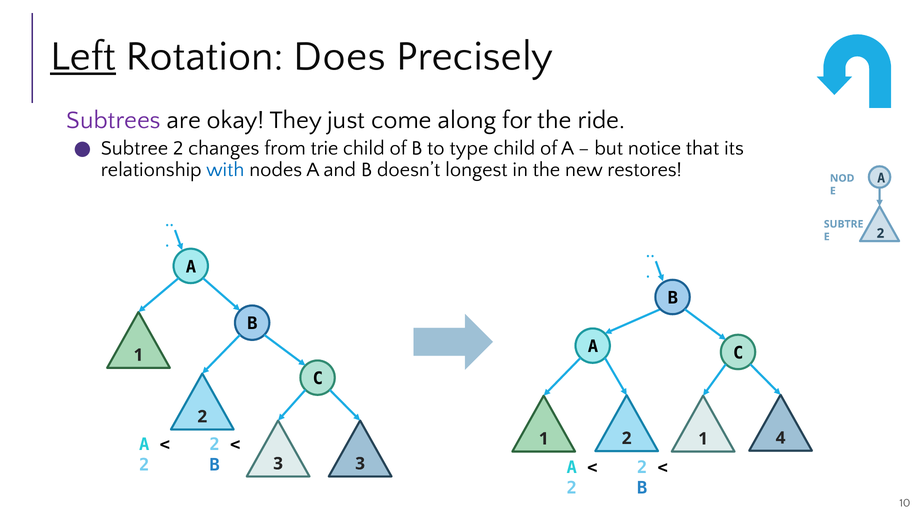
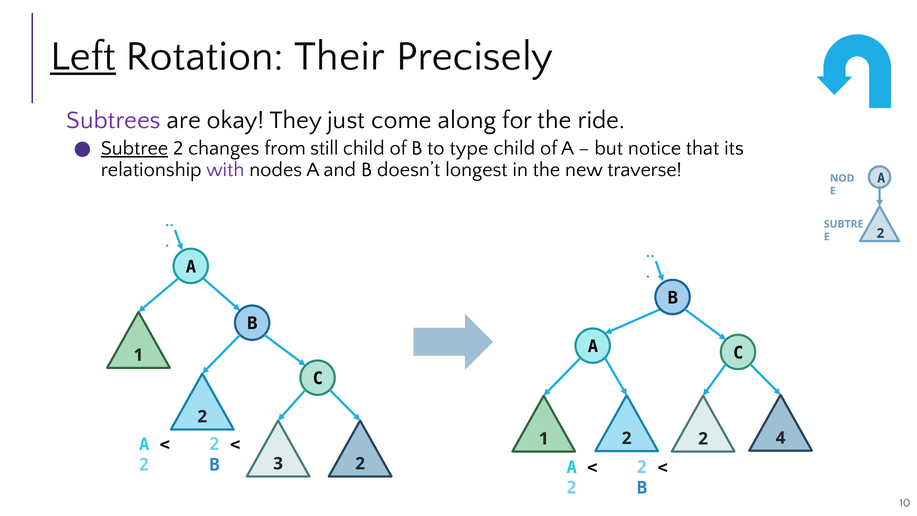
Does: Does -> Their (340, 56)
Subtree underline: none -> present (135, 148)
trie: trie -> still (324, 148)
with colour: blue -> purple (225, 170)
restores: restores -> traverse (645, 170)
1 2 1: 1 -> 2 (703, 439)
3 3: 3 -> 2 (360, 463)
